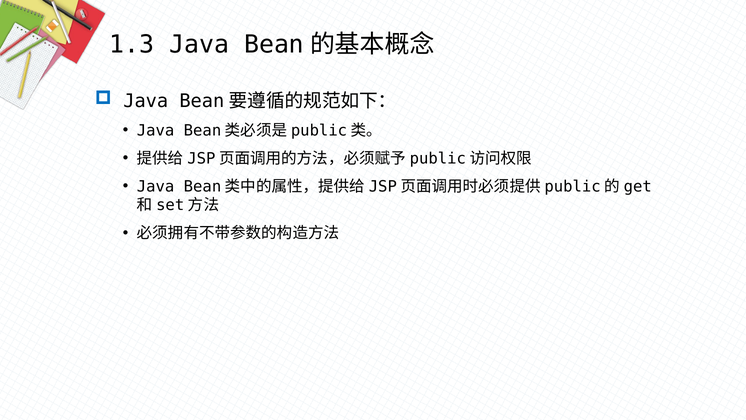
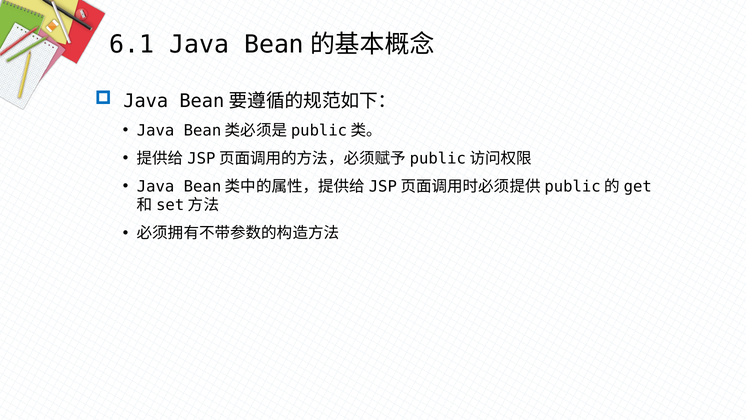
1.3: 1.3 -> 6.1 (132, 44)
